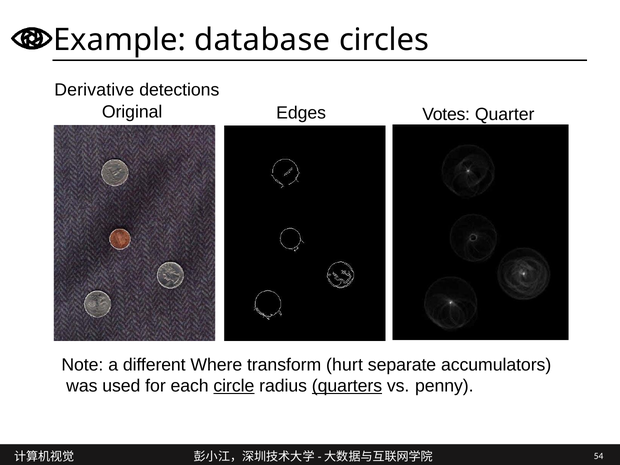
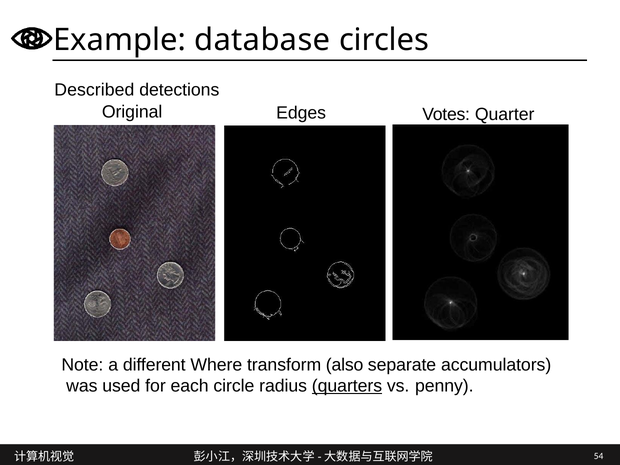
Derivative: Derivative -> Described (94, 90)
hurt: hurt -> also (345, 365)
circle underline: present -> none (234, 386)
